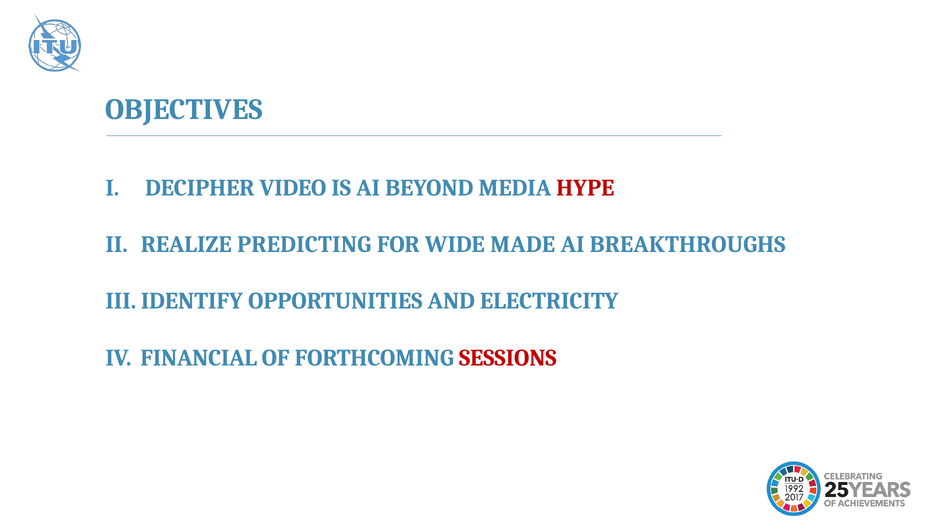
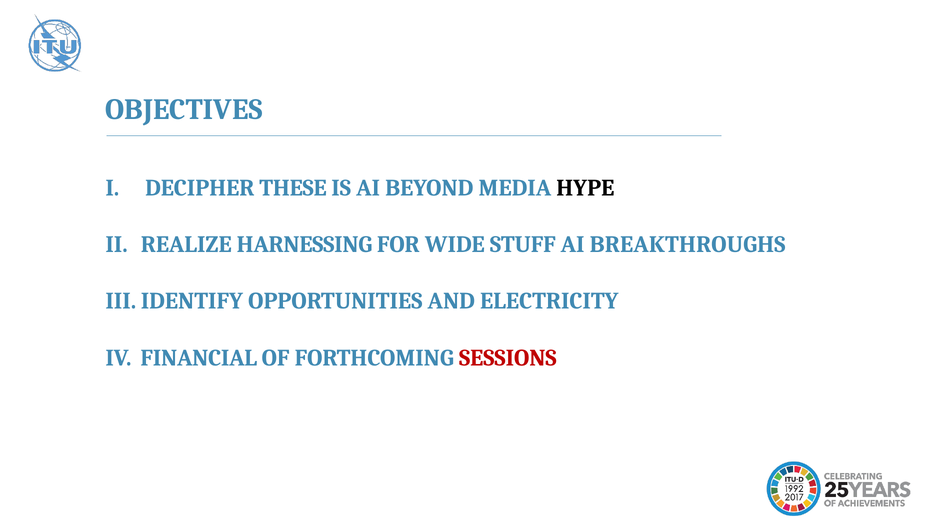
VIDEO: VIDEO -> THESE (293, 188)
HYPE colour: red -> black (585, 188)
PREDICTING: PREDICTING -> HARNESSING (304, 244)
MADE: MADE -> STUFF (523, 244)
